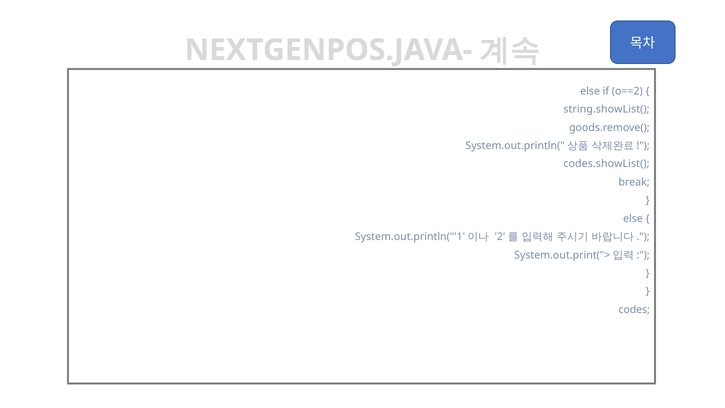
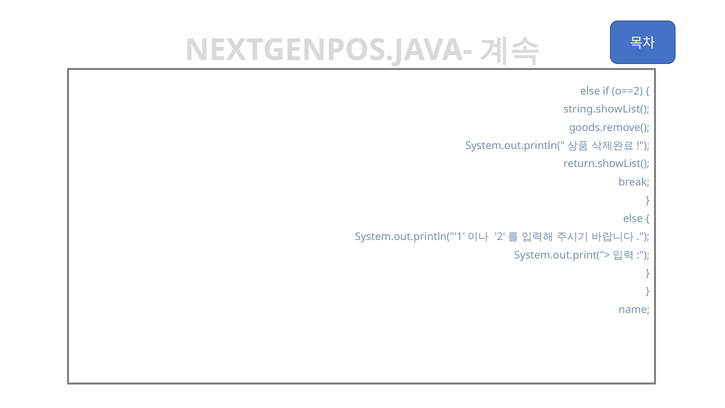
codes.showList(: codes.showList( -> return.showList( (607, 164)
codes: codes -> name (634, 309)
